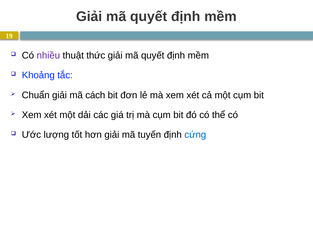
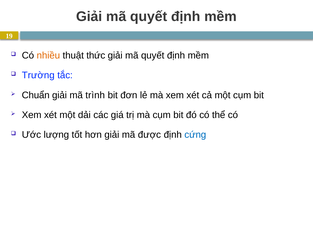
nhiều colour: purple -> orange (48, 55)
Khoảng: Khoảng -> Trường (38, 75)
cách: cách -> trình (95, 95)
tuyến: tuyến -> được (149, 135)
